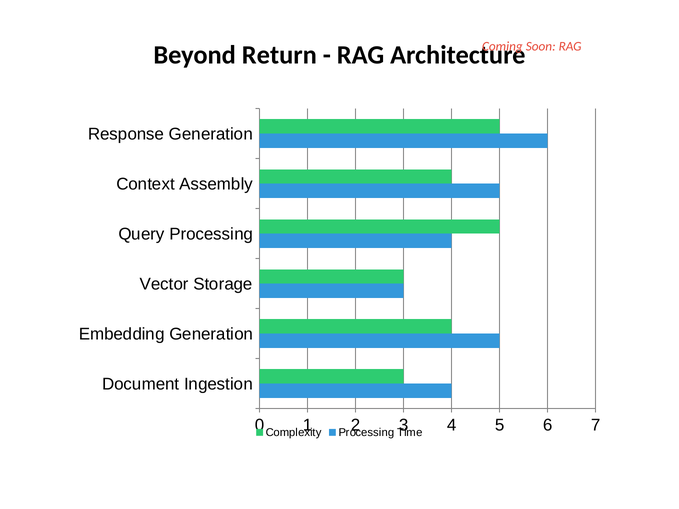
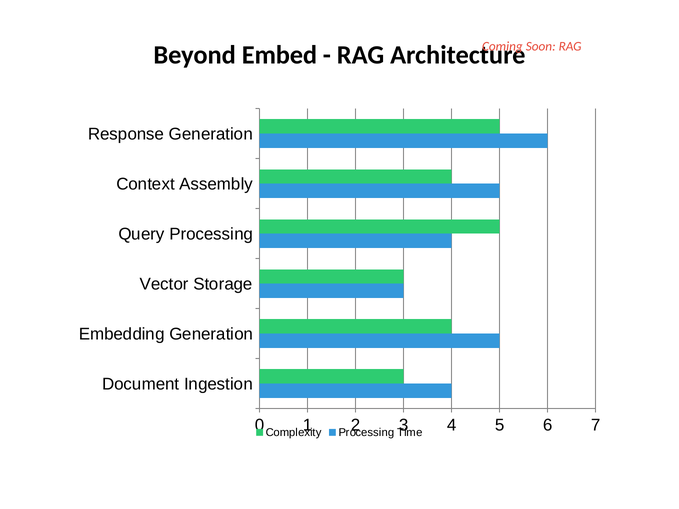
Return: Return -> Embed (279, 55)
